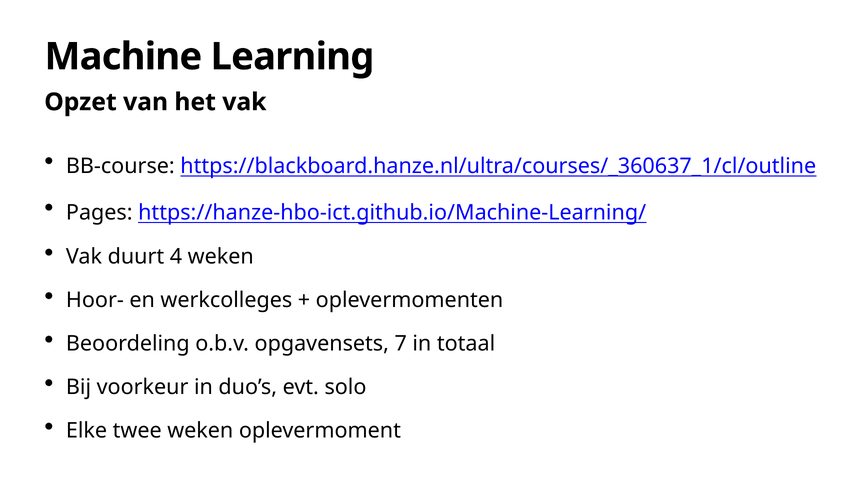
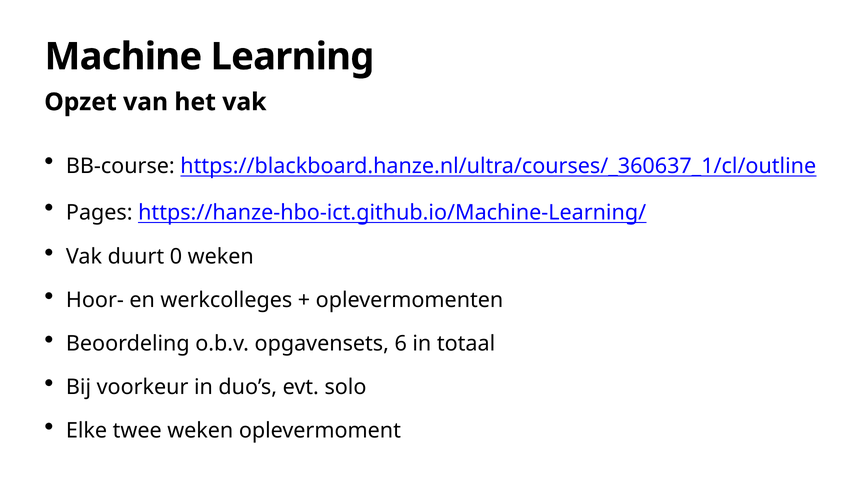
4: 4 -> 0 (176, 257)
7: 7 -> 6 (401, 344)
